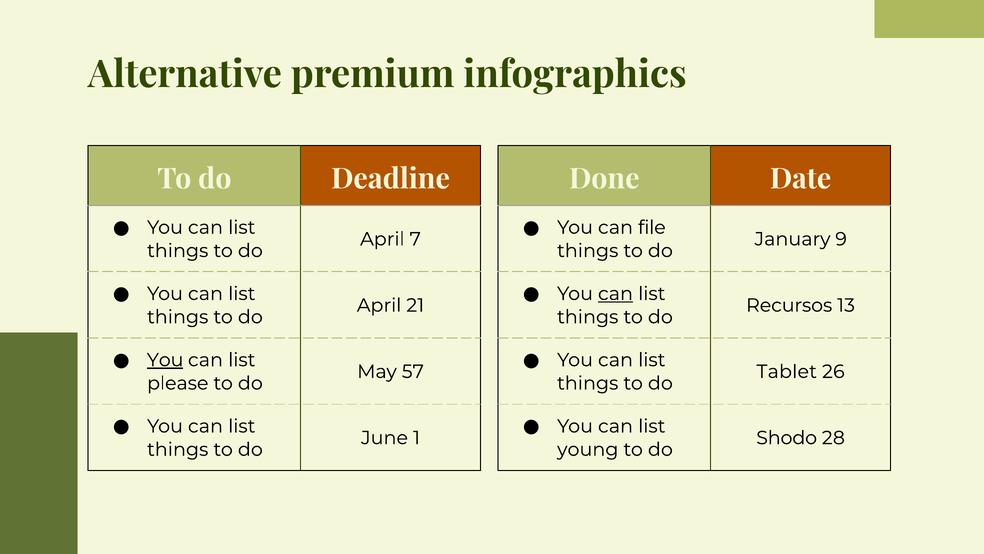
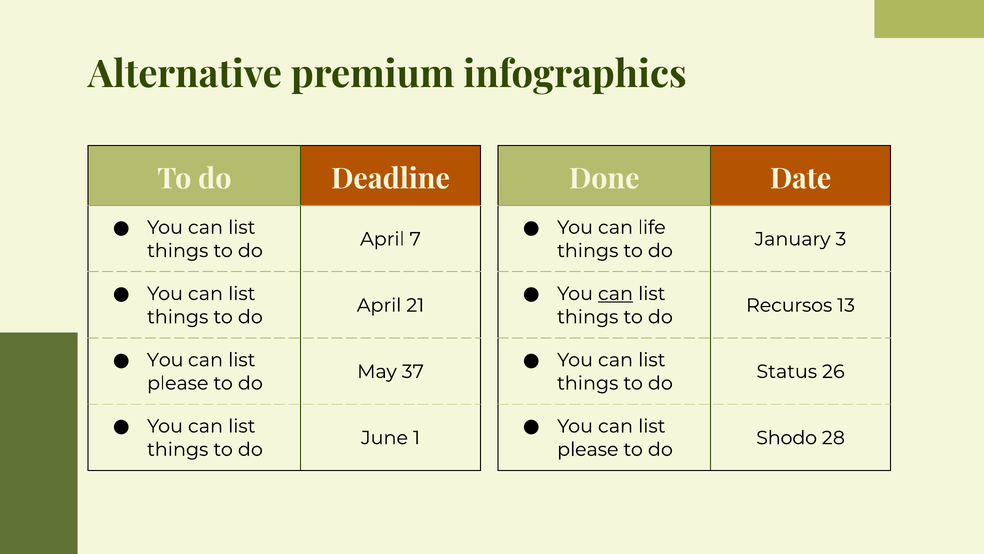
file: file -> life (652, 227)
9: 9 -> 3 (841, 239)
You underline: present -> none (165, 360)
57: 57 -> 37 (413, 371)
Tablet: Tablet -> Status (787, 371)
young: young -> please (588, 449)
